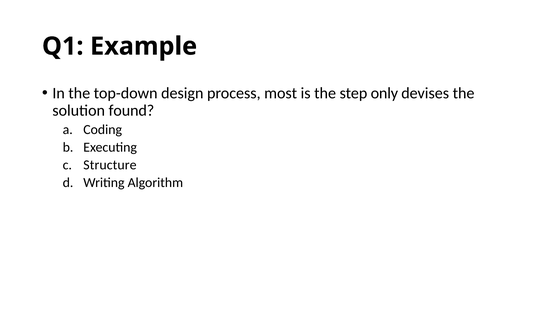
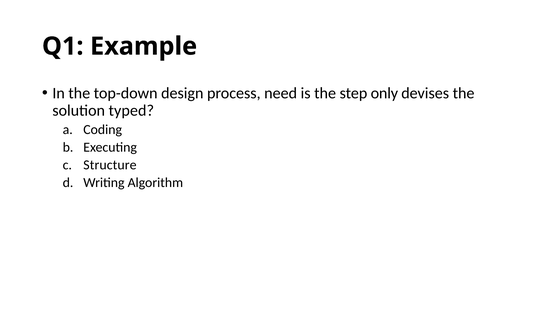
most: most -> need (281, 93)
found: found -> typed (131, 111)
